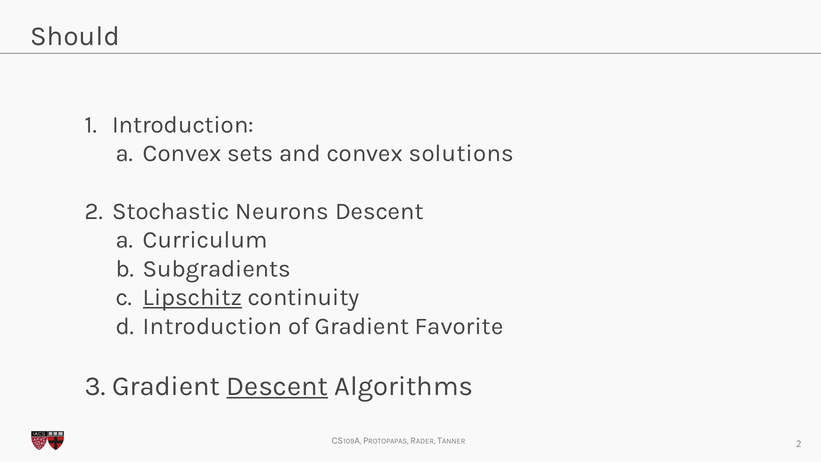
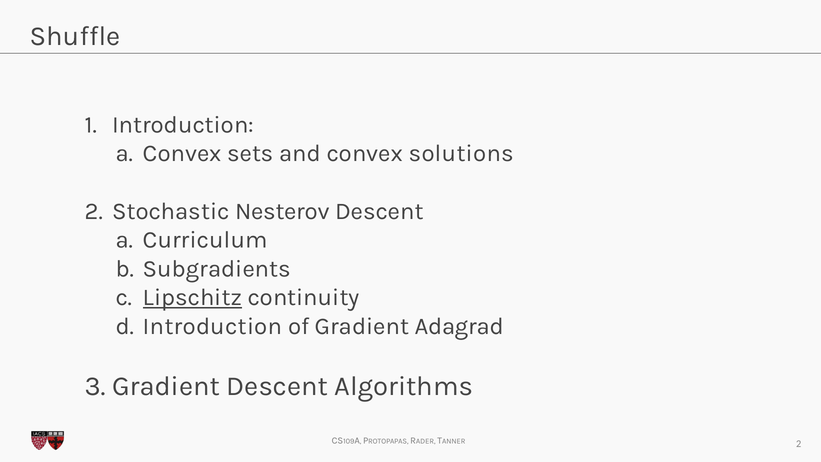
Should: Should -> Shuffle (75, 36)
Neurons: Neurons -> Nesterov (282, 211)
Favorite: Favorite -> Adagrad (459, 326)
Descent underline: present -> none (277, 386)
